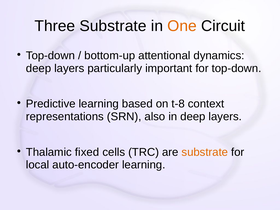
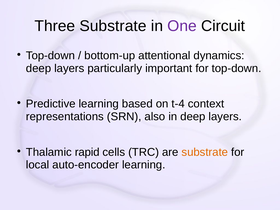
One colour: orange -> purple (182, 26)
t-8: t-8 -> t-4 (178, 104)
fixed: fixed -> rapid (87, 152)
